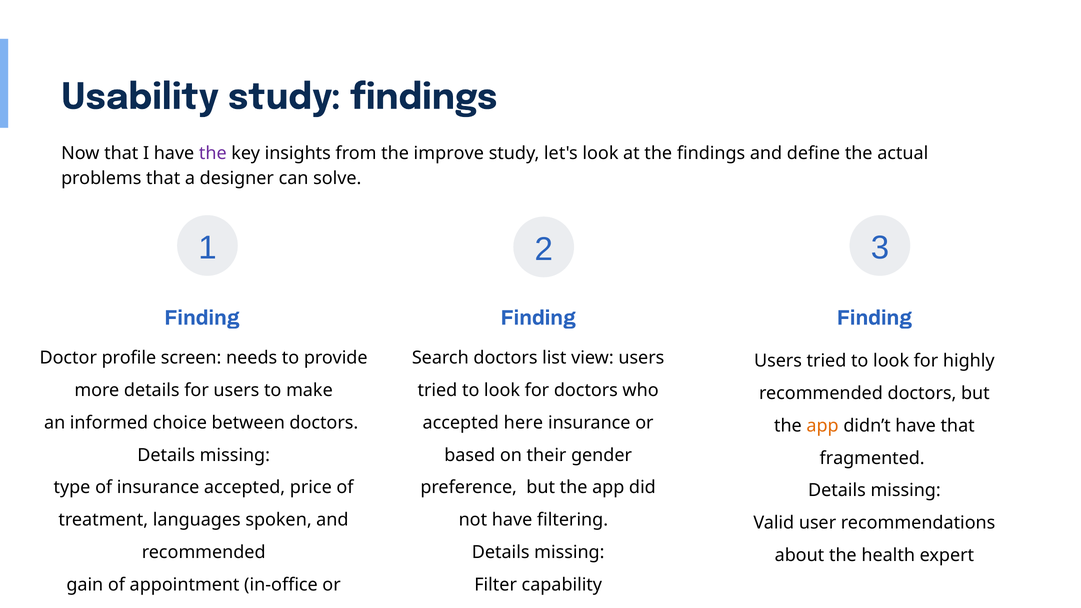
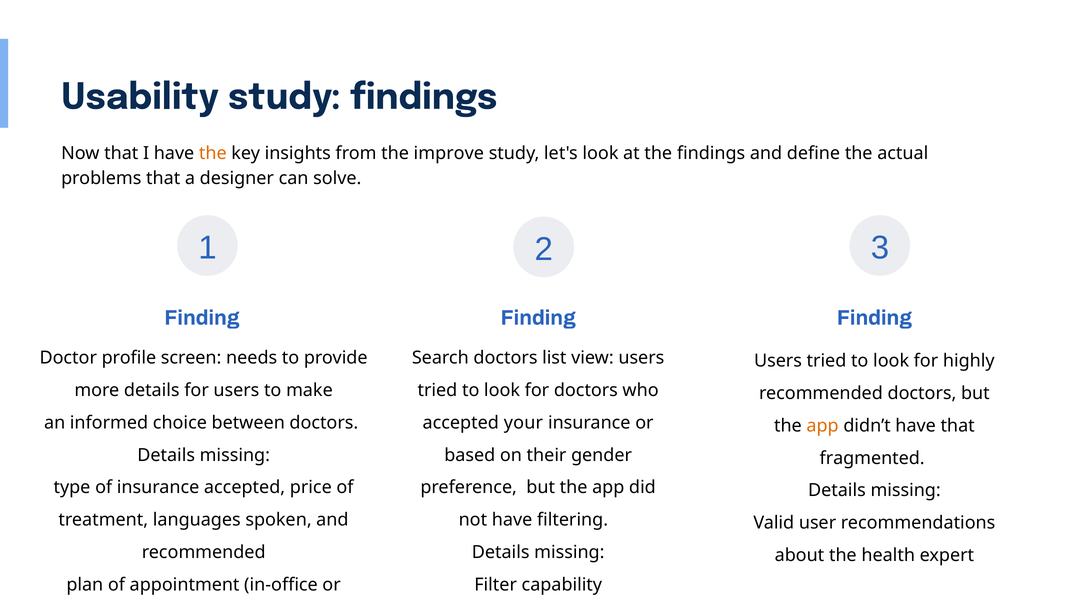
the colour: purple -> orange (213, 154)
here: here -> your (523, 423)
gain: gain -> plan (85, 585)
